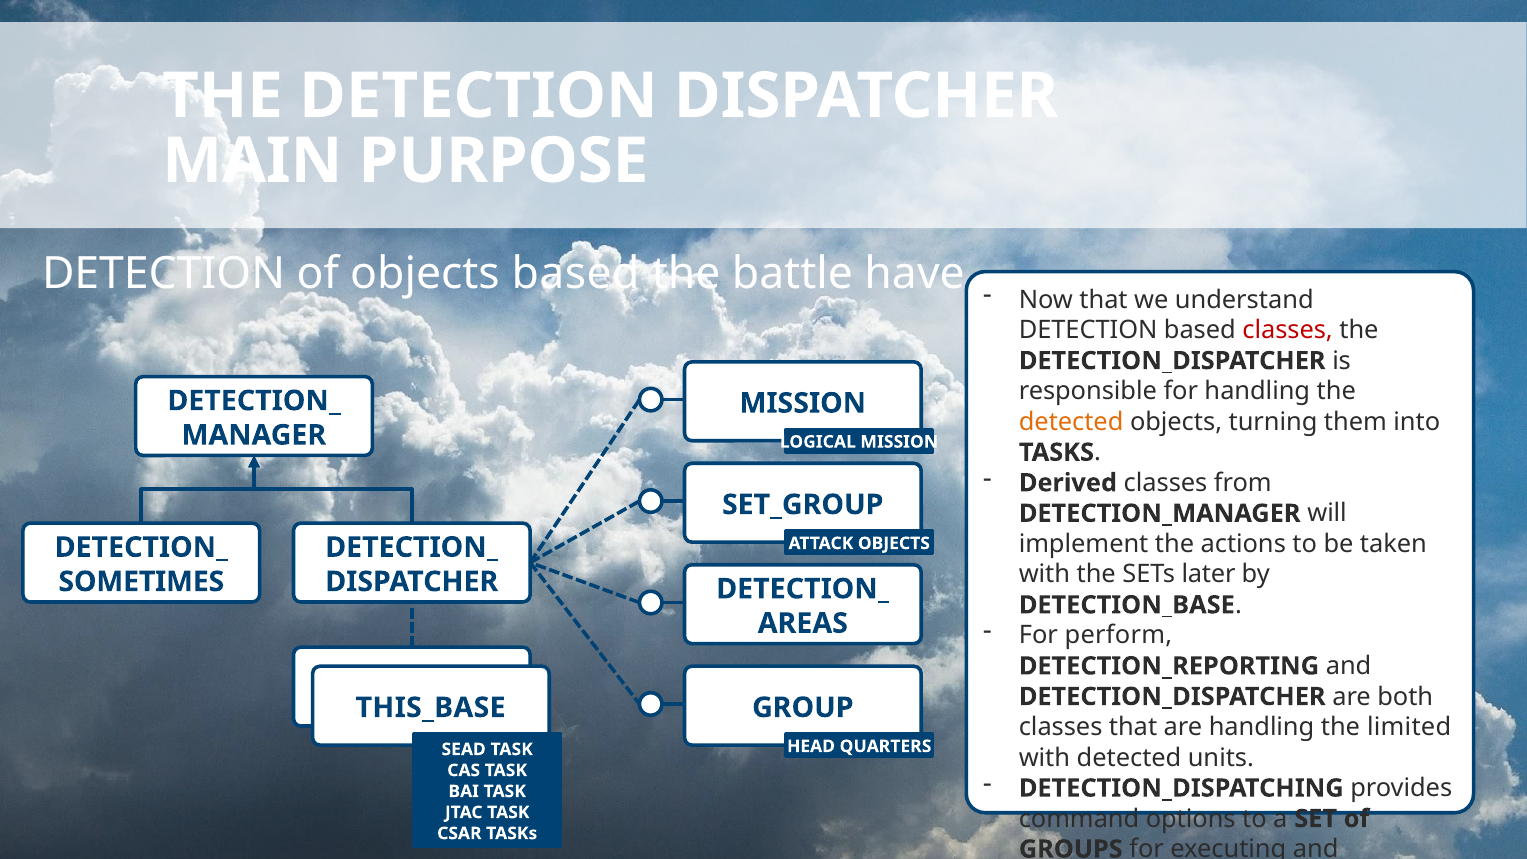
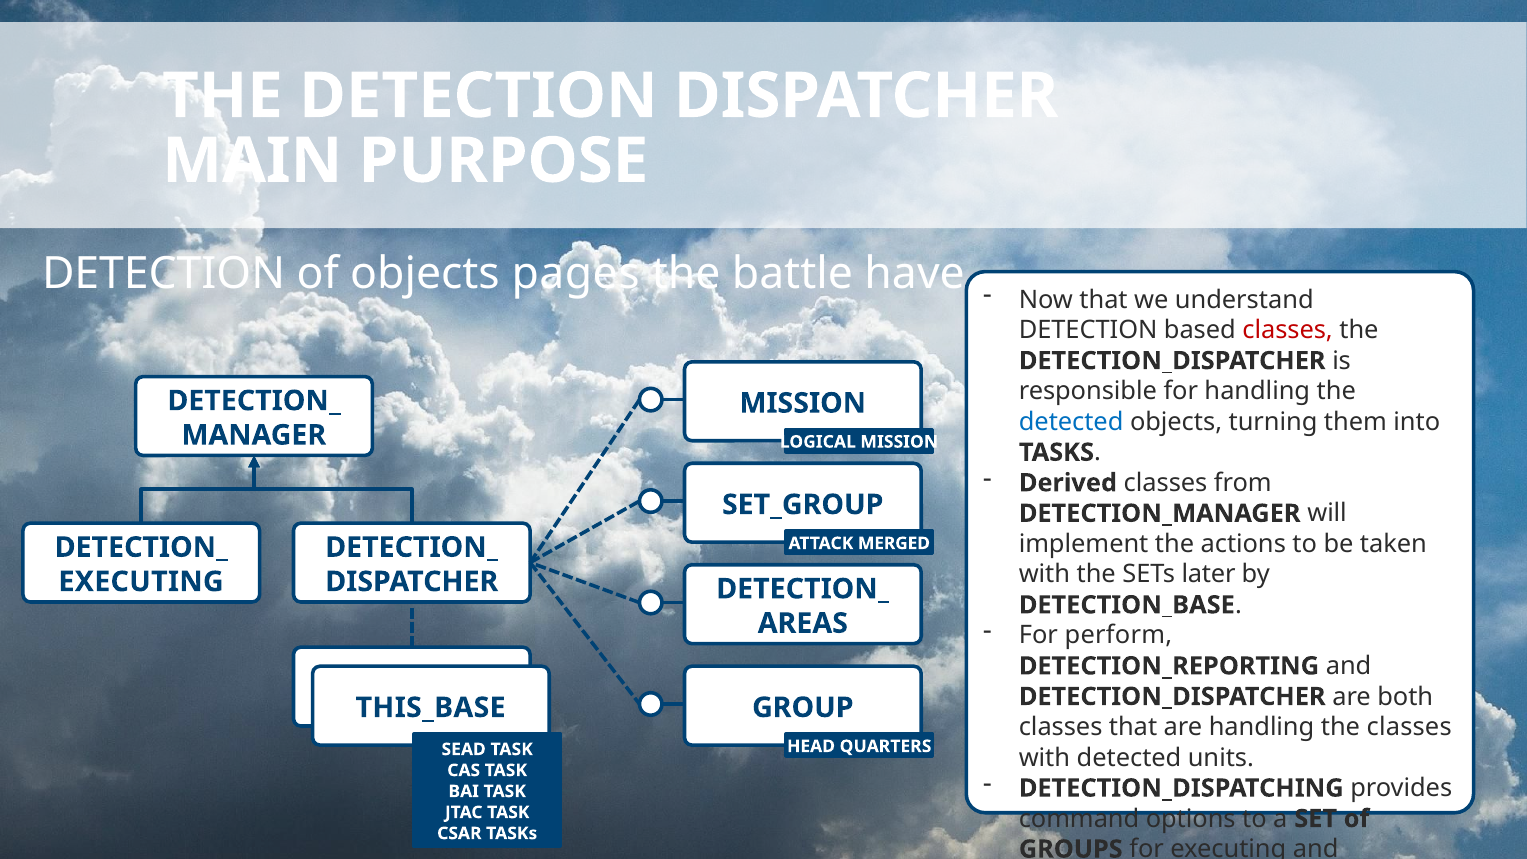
objects based: based -> pages (576, 273)
detected colour: orange -> blue (1071, 422)
ATTACK OBJECTS: OBJECTS -> MERGED (894, 543)
SOMETIMES: SOMETIMES -> EXECUTING (141, 582)
the limited: limited -> classes (1409, 727)
